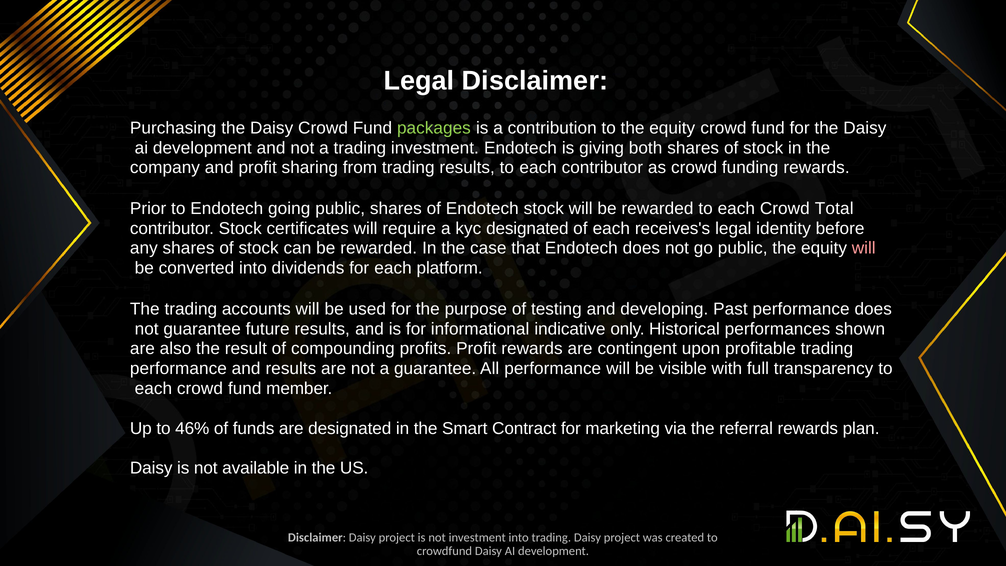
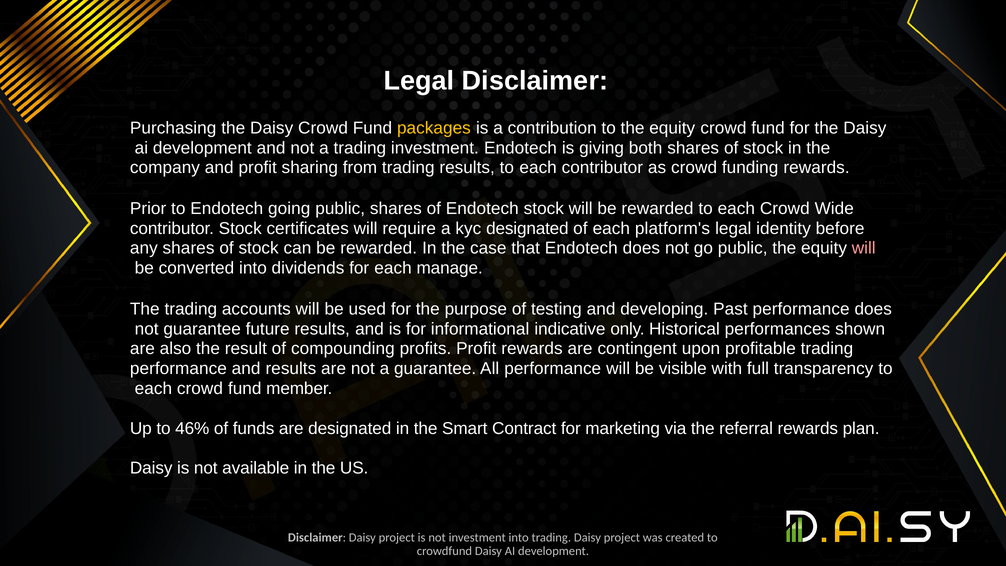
packages colour: light green -> yellow (434, 128)
Total: Total -> Wide (834, 208)
receives's: receives's -> platform's (672, 228)
platform: platform -> manage (450, 268)
